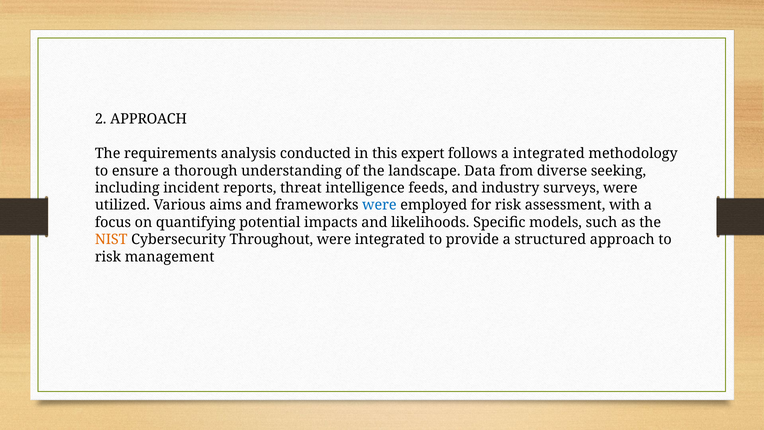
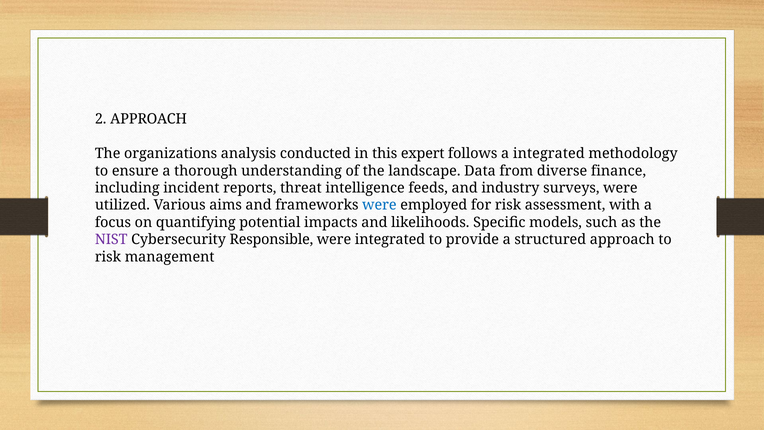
requirements: requirements -> organizations (171, 154)
seeking: seeking -> finance (619, 171)
NIST colour: orange -> purple (111, 239)
Throughout: Throughout -> Responsible (271, 239)
